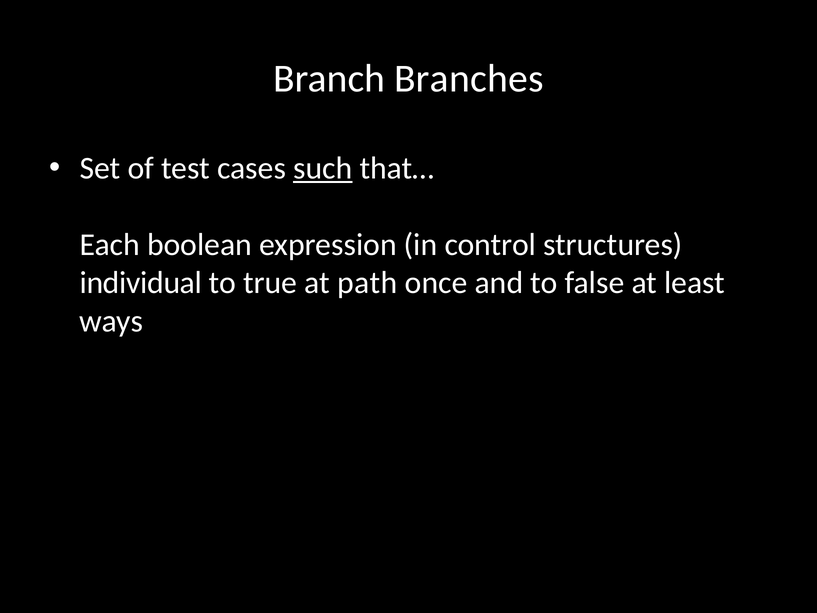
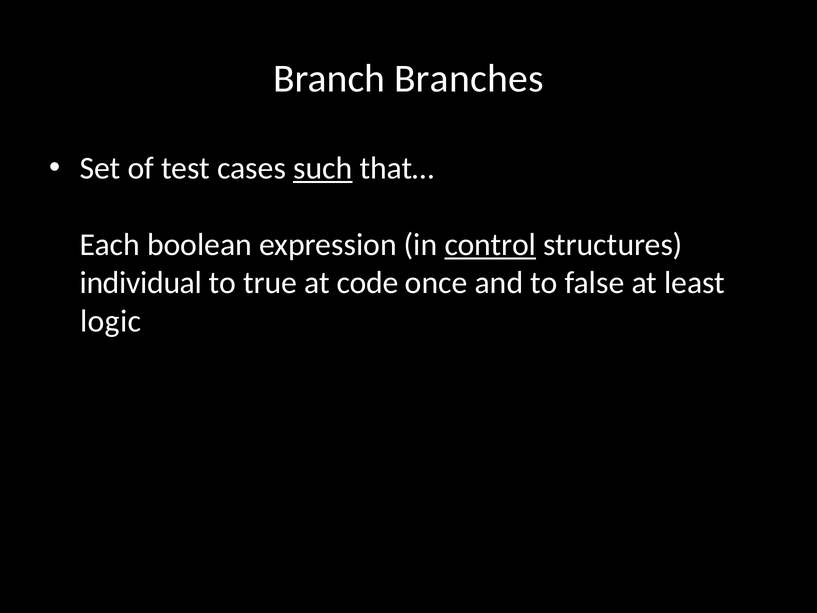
control underline: none -> present (490, 245)
path: path -> code (368, 283)
ways: ways -> logic (111, 321)
